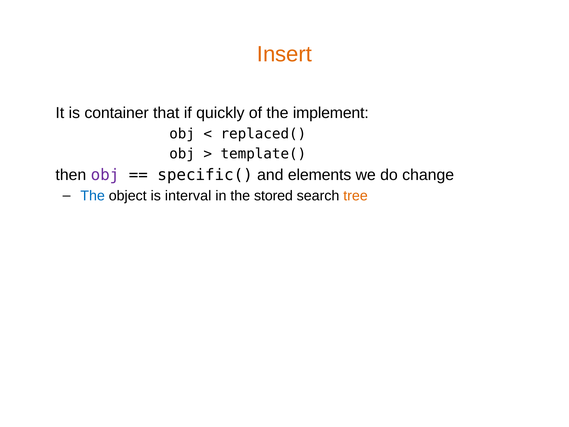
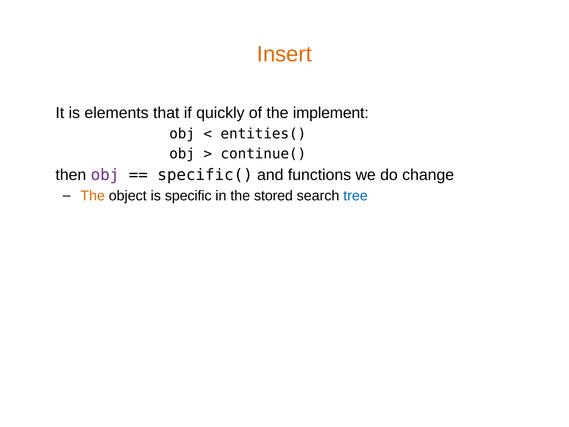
container: container -> elements (117, 113)
replaced(: replaced( -> entities( (263, 134)
template(: template( -> continue( (263, 154)
elements: elements -> functions (320, 175)
The colour: blue -> orange (93, 196)
interval: interval -> specific (188, 196)
tree colour: orange -> blue (356, 196)
